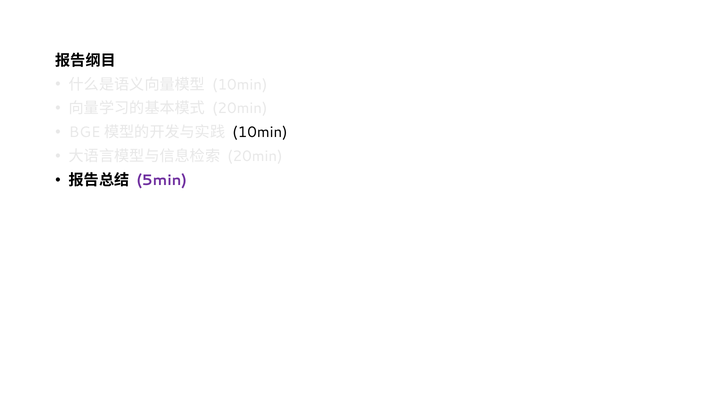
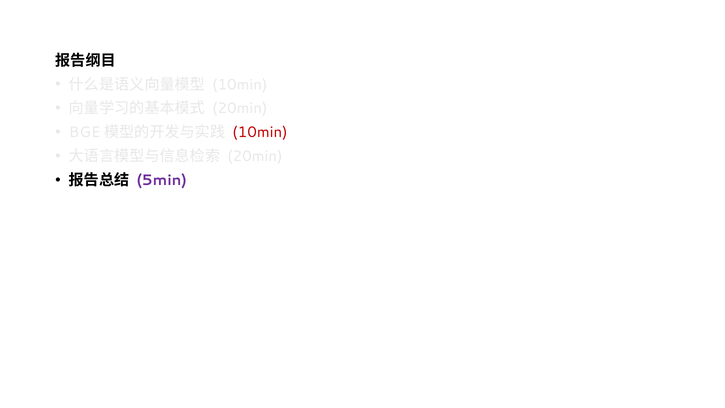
10min colour: black -> red (260, 132)
